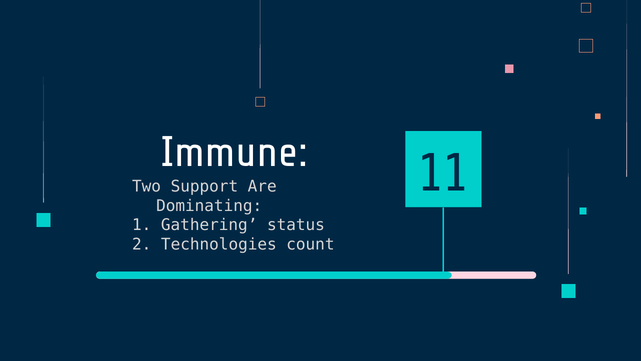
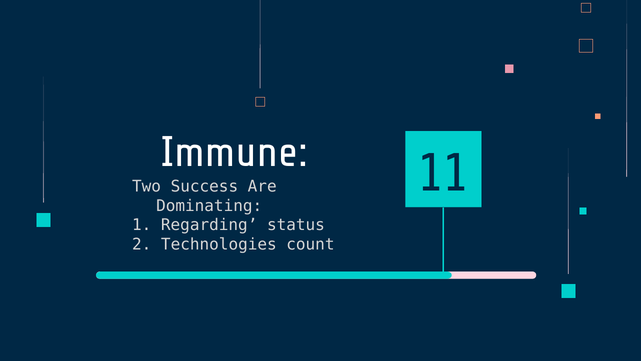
Support: Support -> Success (204, 186)
Gathering: Gathering -> Regarding (209, 225)
